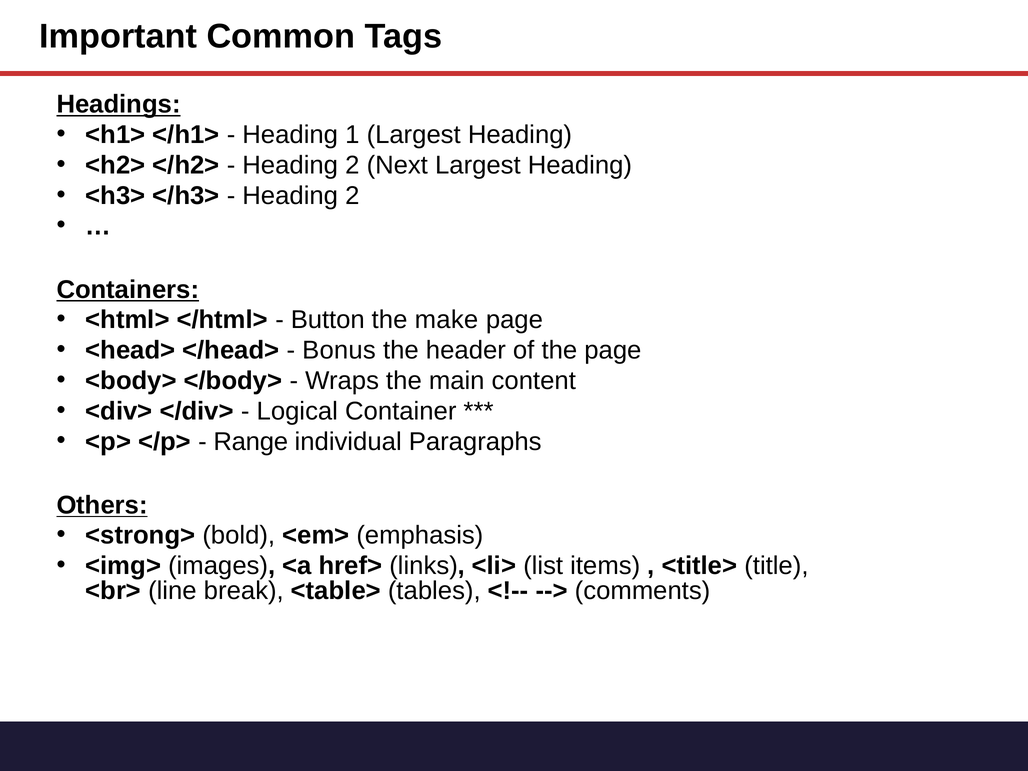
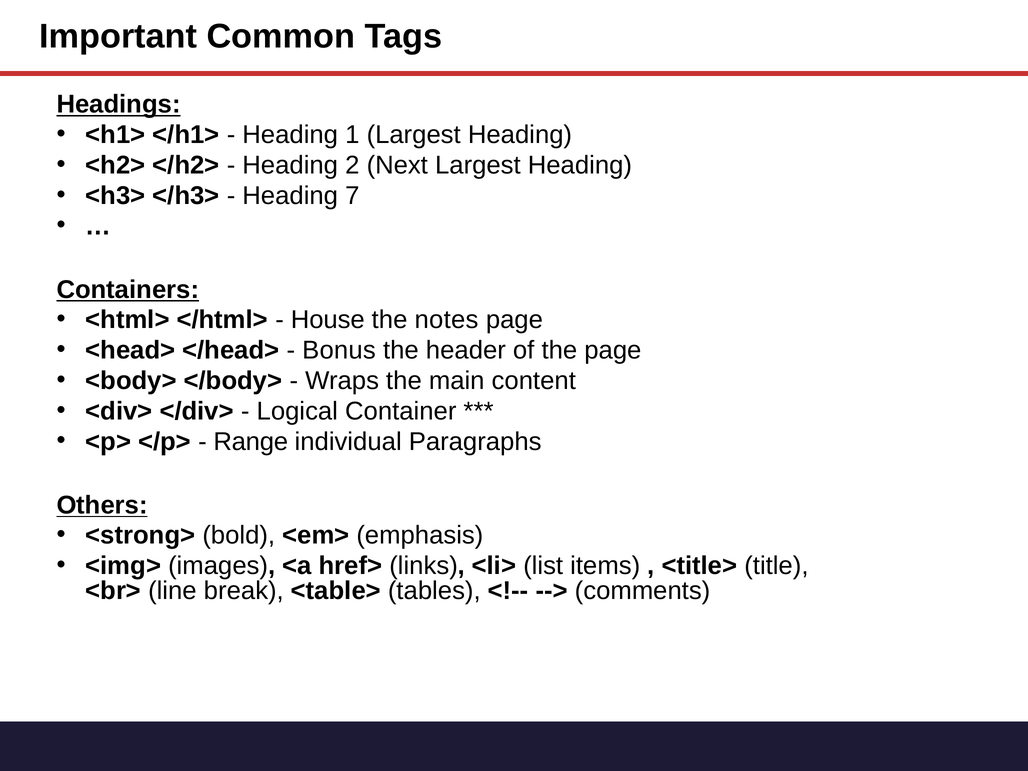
2: 2 -> 7 (352, 196)
Button: Button -> House (328, 320)
make: make -> notes (446, 320)
